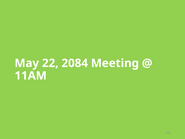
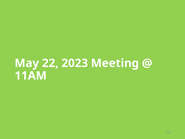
2084: 2084 -> 2023 (75, 63)
